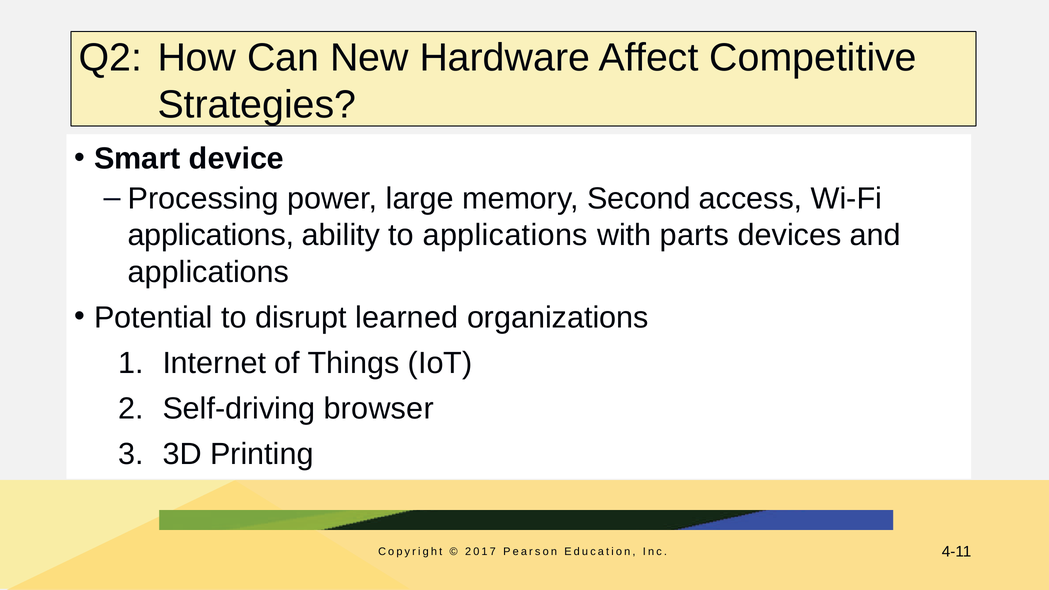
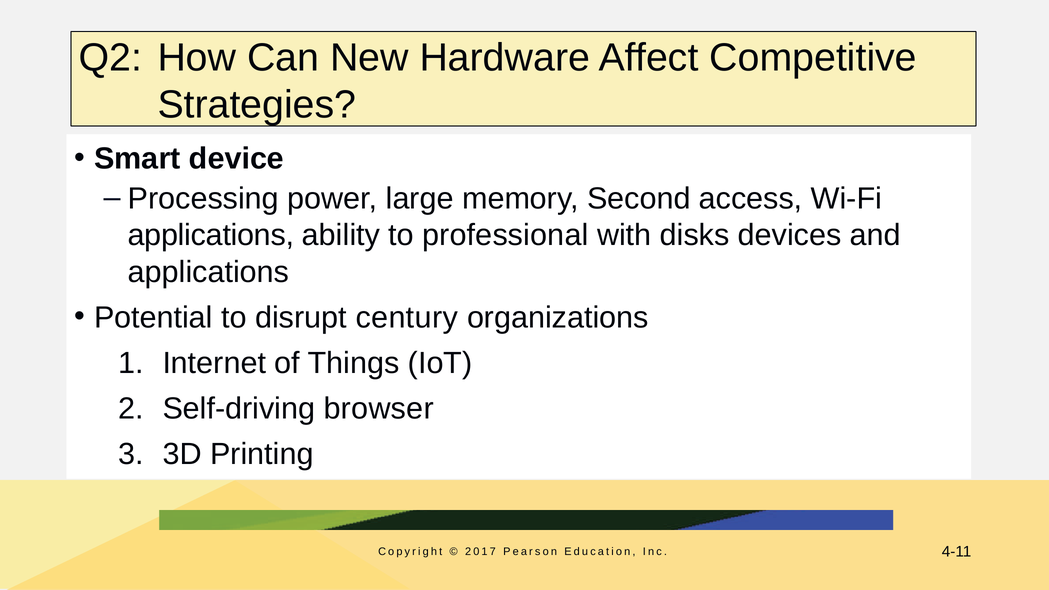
to applications: applications -> professional (505, 235)
parts: parts -> disks (695, 235)
learned: learned -> century (407, 318)
